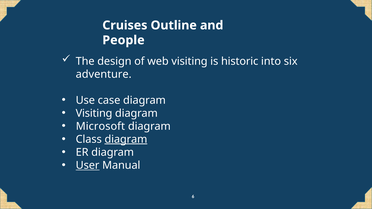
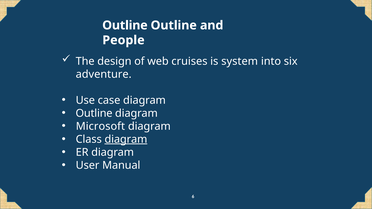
Cruises: Cruises -> Outline (125, 25)
web visiting: visiting -> cruises (189, 61)
historic: historic -> system (240, 61)
Visiting: Visiting -> Outline (94, 113)
User underline: present -> none (88, 165)
